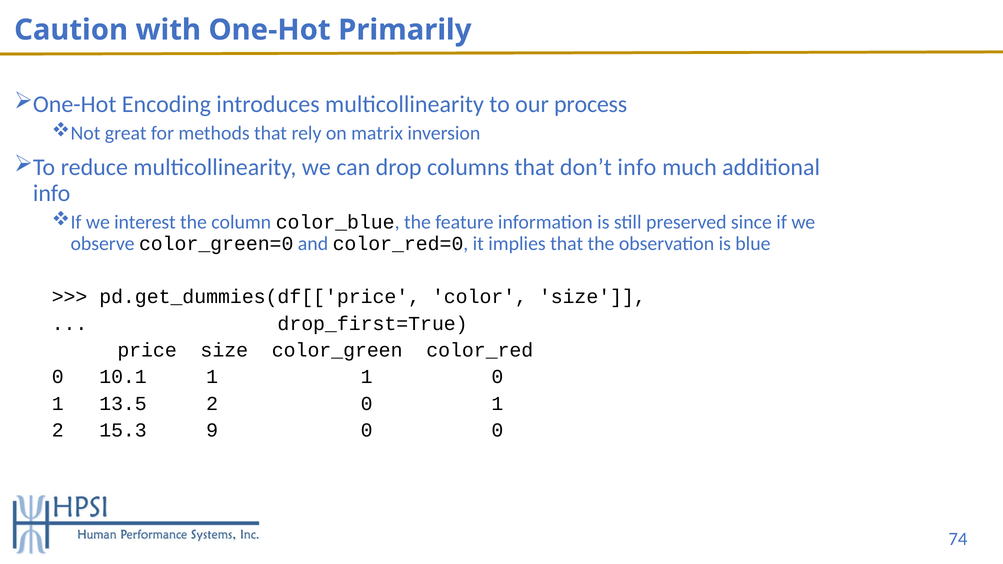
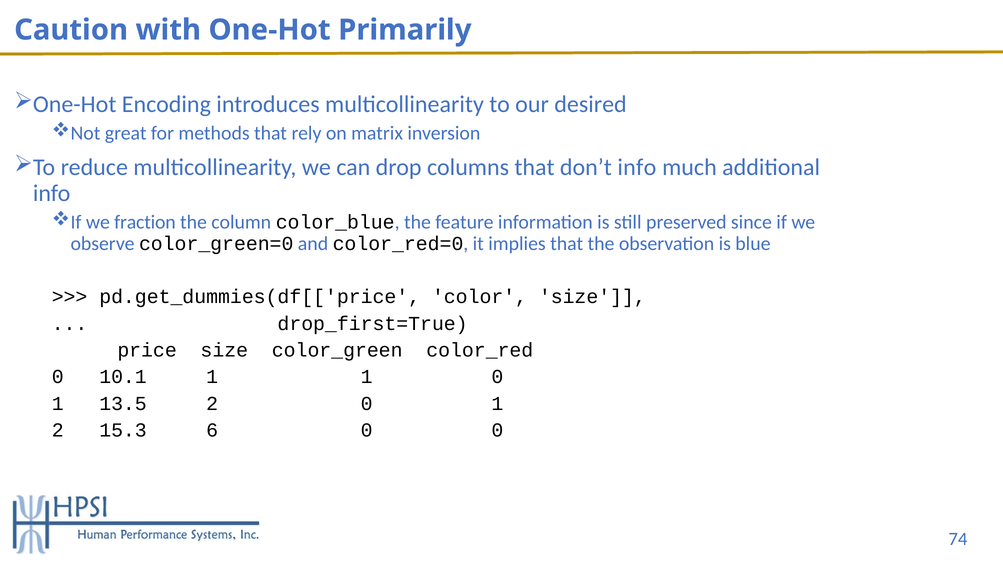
process: process -> desired (591, 104)
interest: interest -> fraction (145, 222)
9: 9 -> 6 (212, 430)
